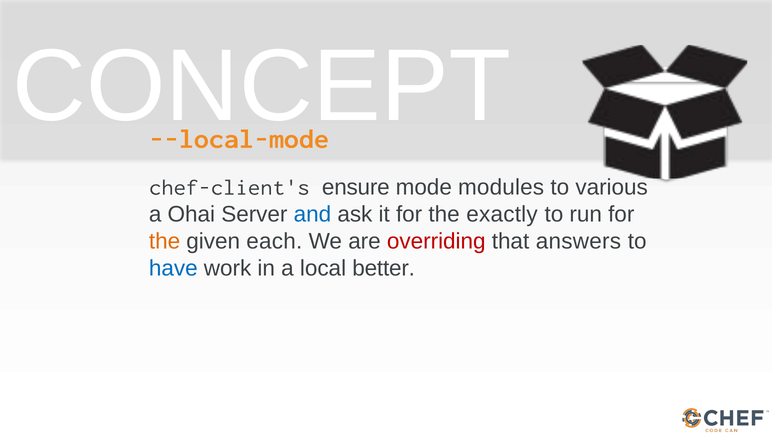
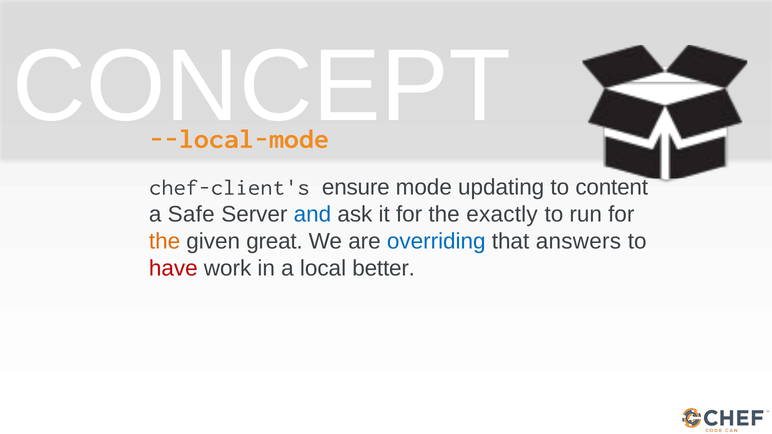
modules: modules -> updating (501, 187)
various: various -> content (612, 187)
Ohai: Ohai -> Safe (191, 214)
each: each -> great (274, 241)
overriding colour: red -> blue (436, 241)
have colour: blue -> red (173, 268)
